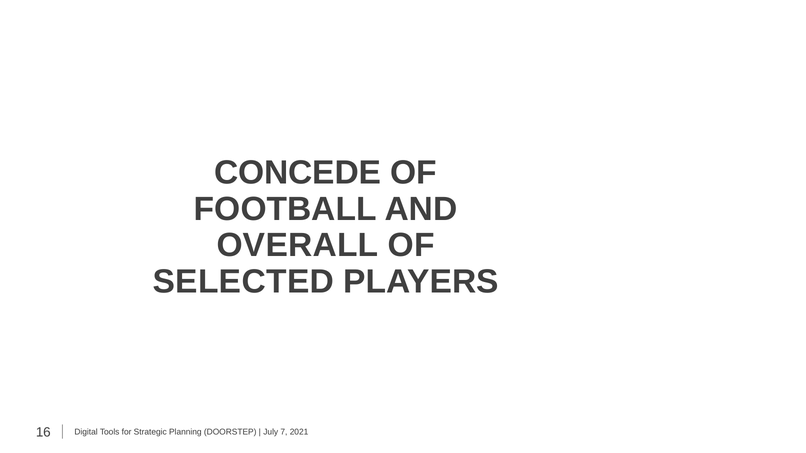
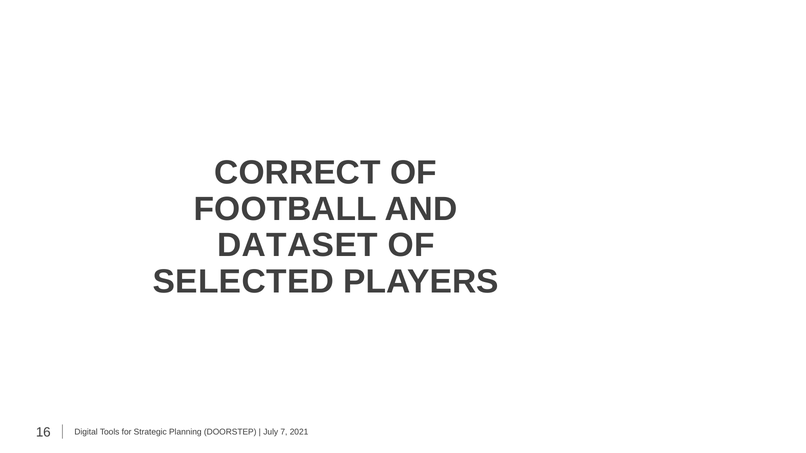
CONCEDE: CONCEDE -> CORRECT (298, 173)
OVERALL: OVERALL -> DATASET (297, 246)
